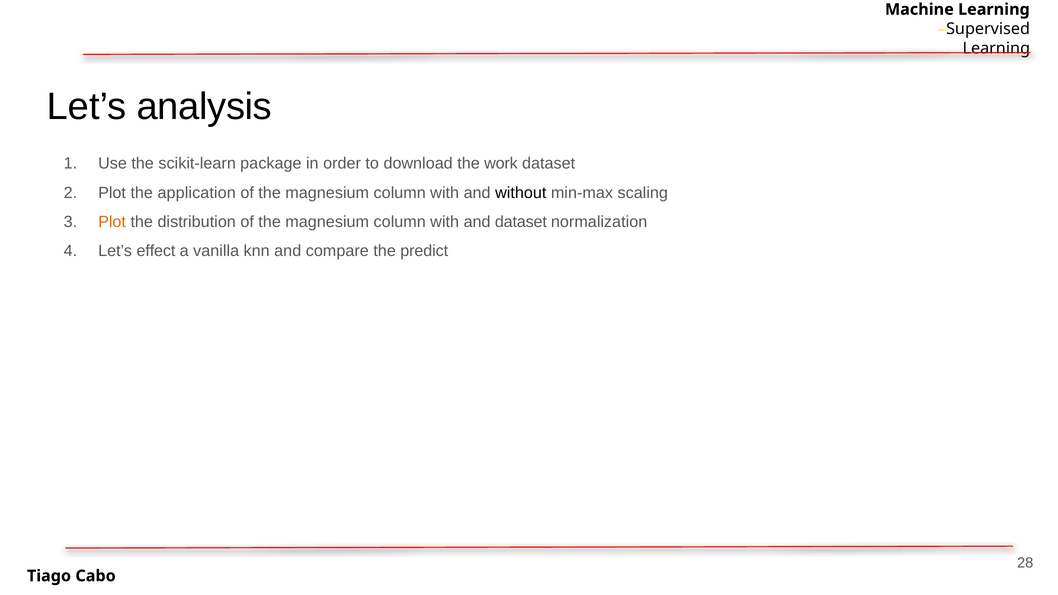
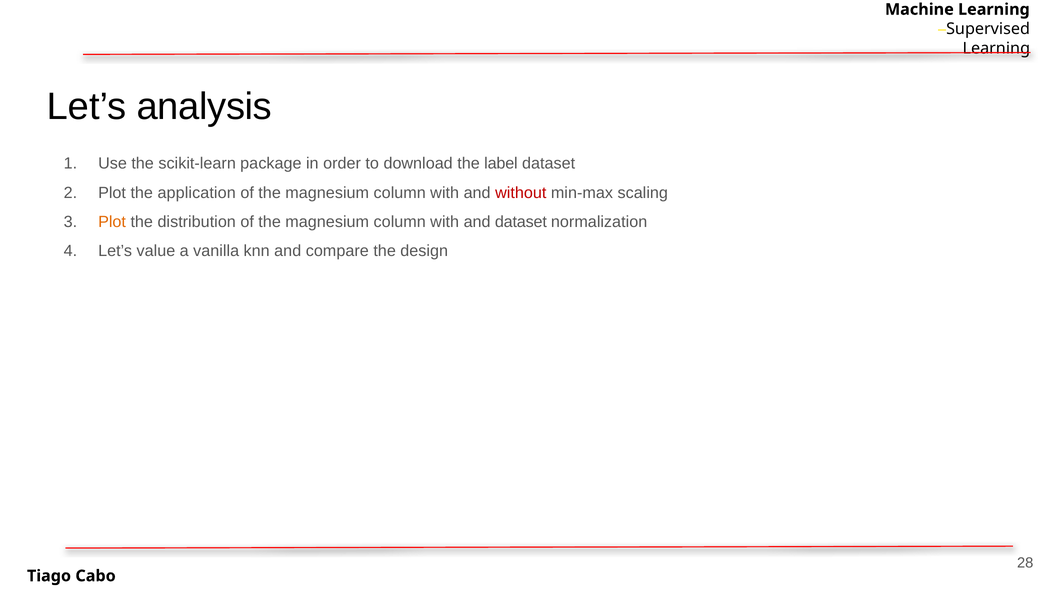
work: work -> label (501, 164)
without colour: black -> red (521, 193)
effect: effect -> value (156, 251)
predict: predict -> design (424, 251)
